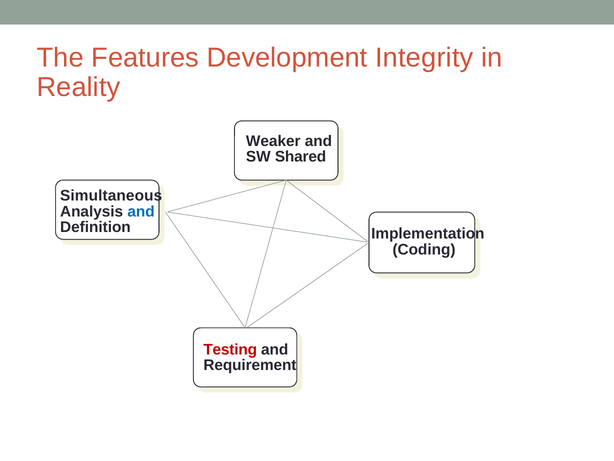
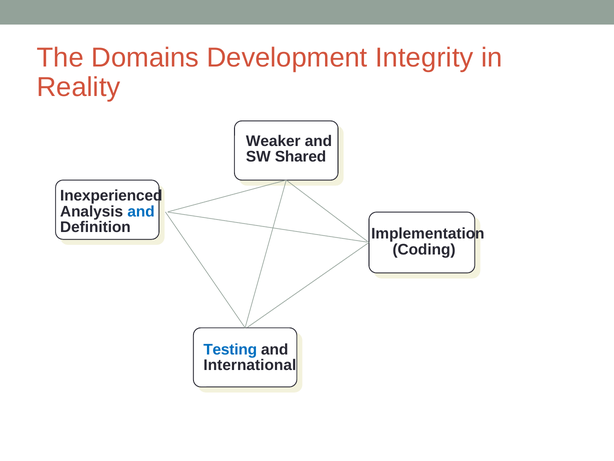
Features: Features -> Domains (145, 58)
Simultaneous: Simultaneous -> Inexperienced (111, 196)
Testing colour: red -> blue (230, 349)
Requirement: Requirement -> International (250, 365)
